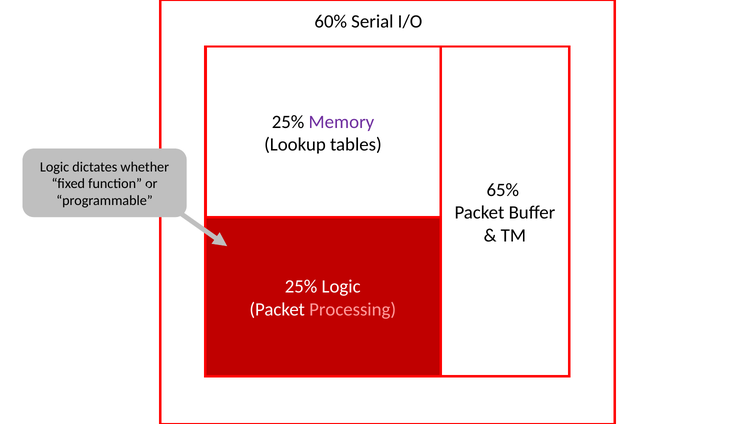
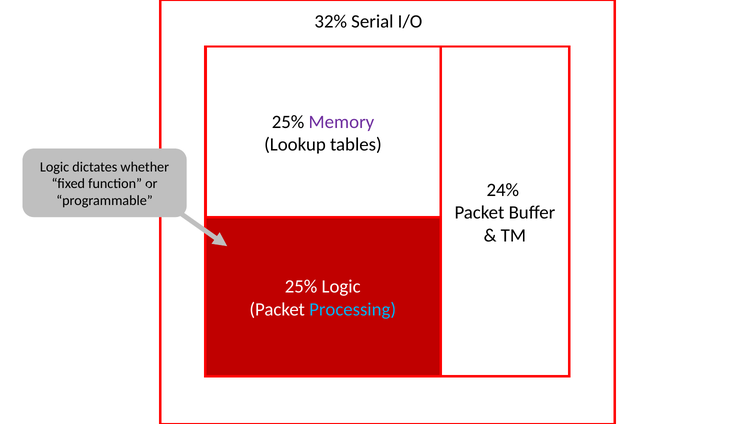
60%: 60% -> 32% (331, 21)
65%: 65% -> 24% (503, 190)
Processing colour: pink -> light blue (353, 309)
